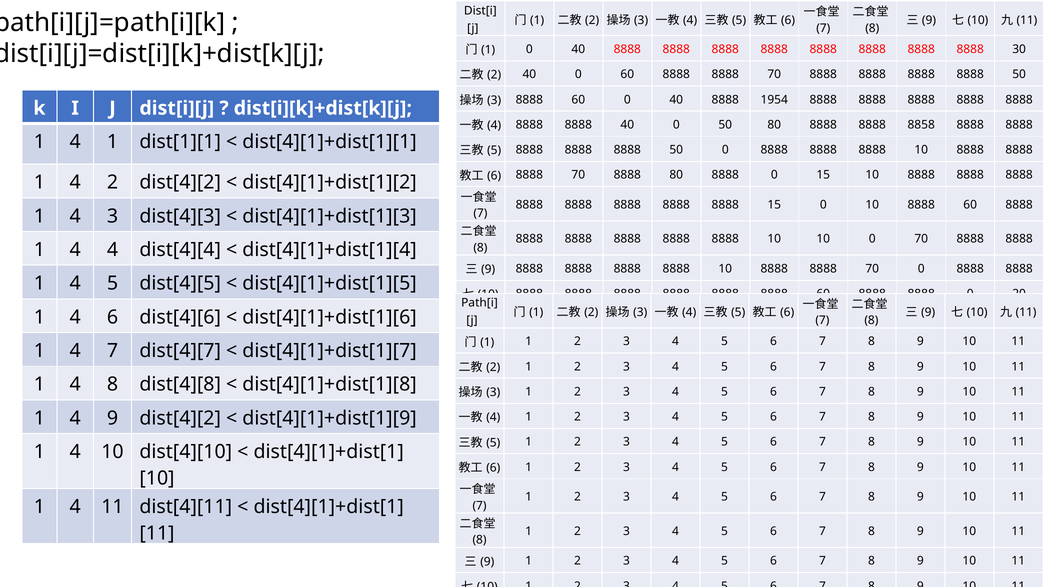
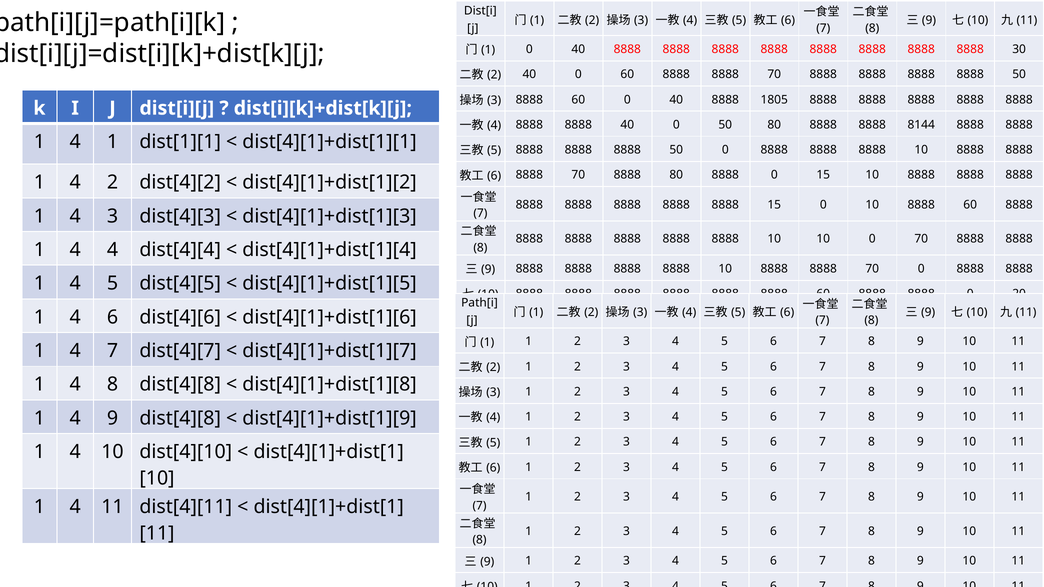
1954: 1954 -> 1805 (774, 100)
8858: 8858 -> 8144 (921, 125)
9 dist[4][2: dist[4][2 -> dist[4][8 (180, 418)
